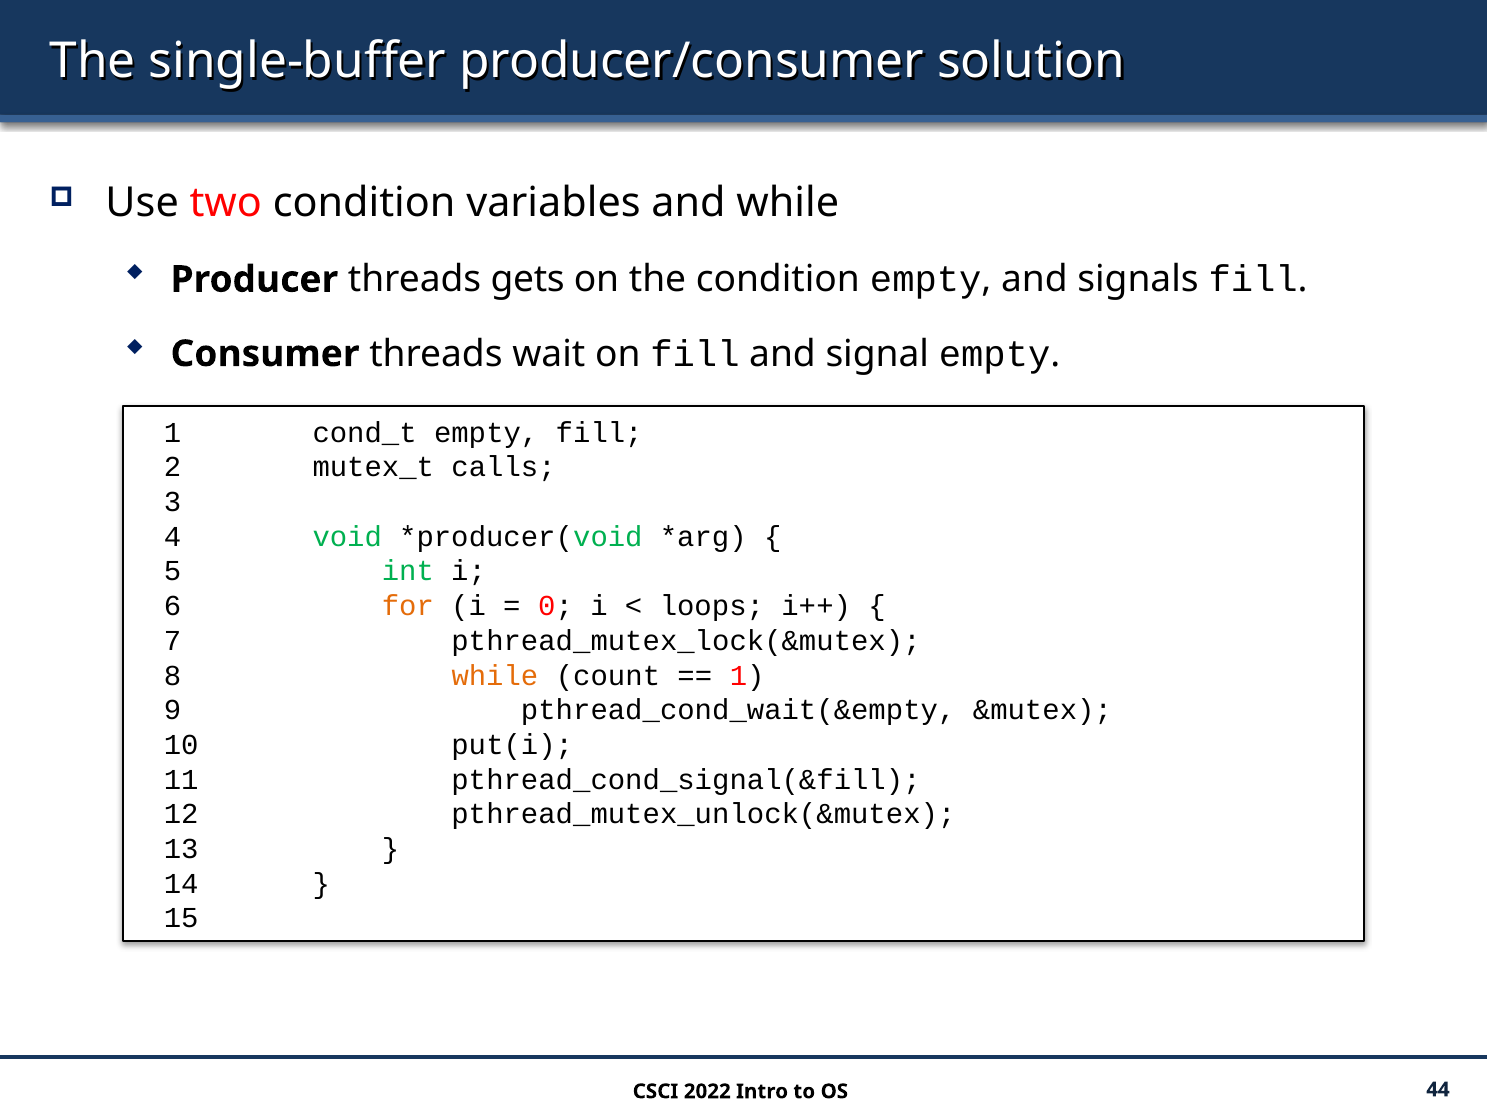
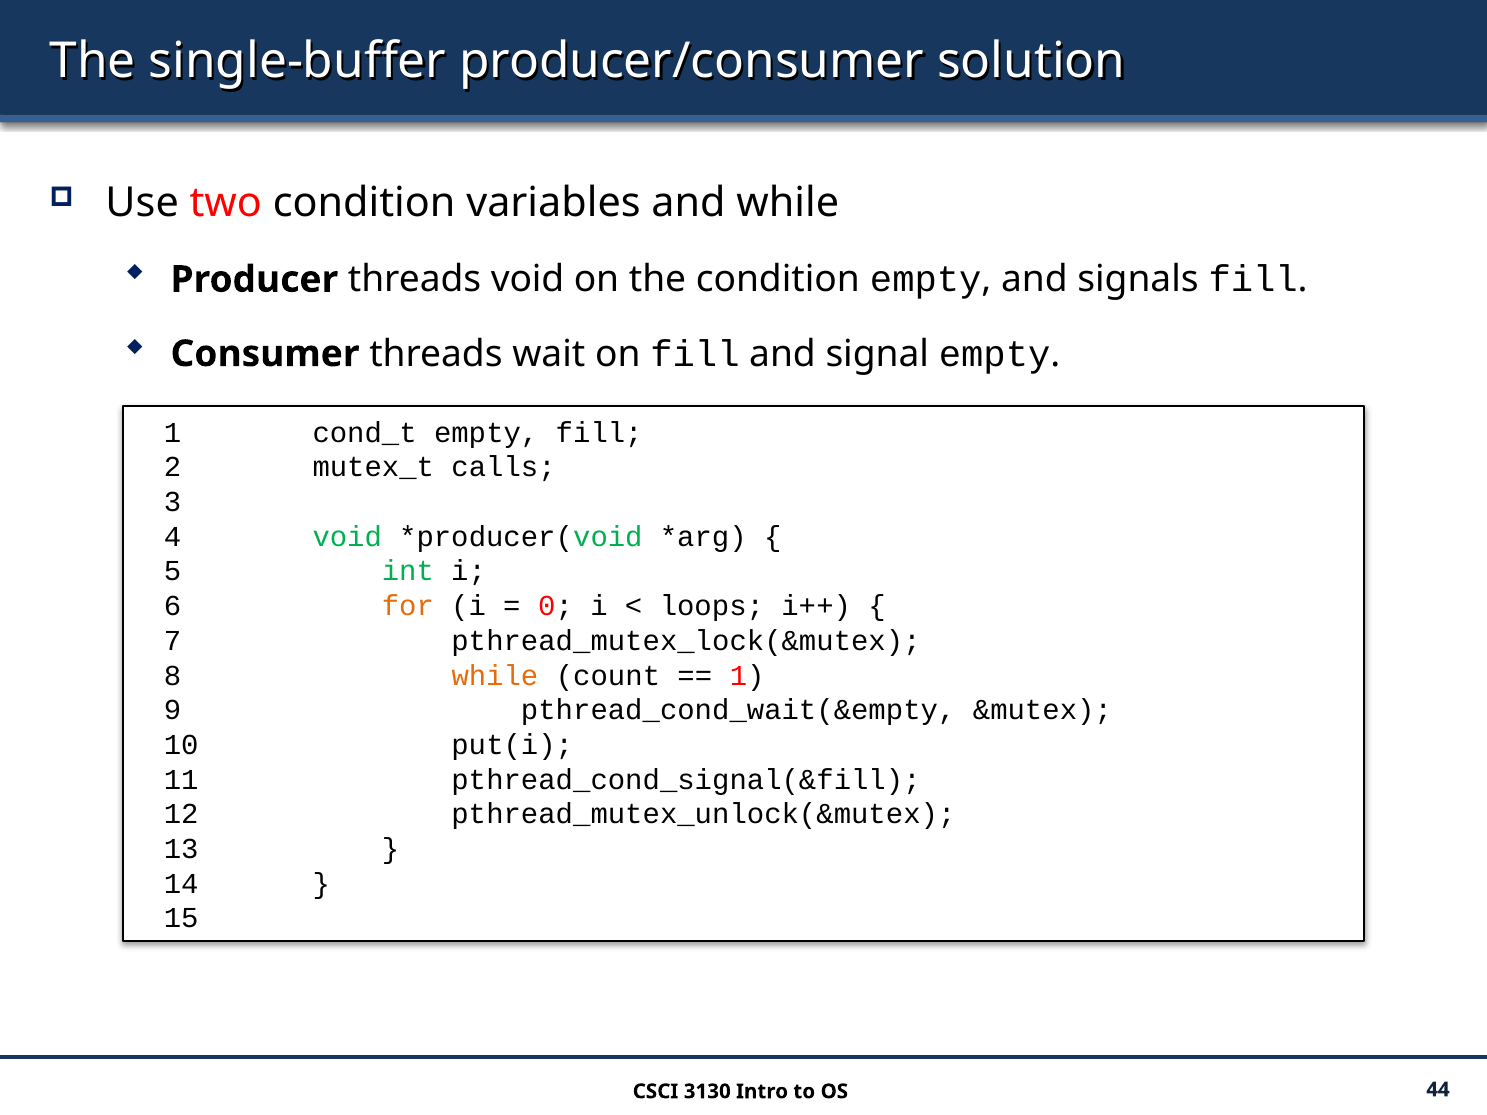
threads gets: gets -> void (528, 280)
2022: 2022 -> 3130 (707, 1092)
